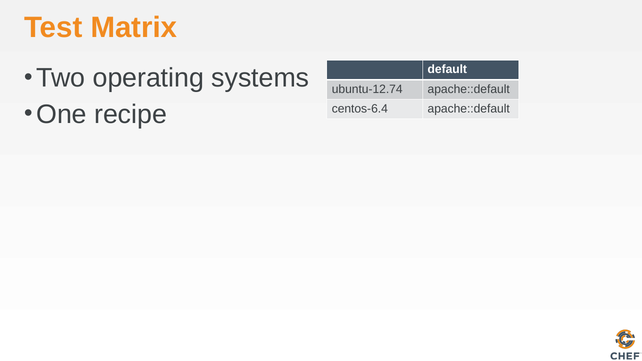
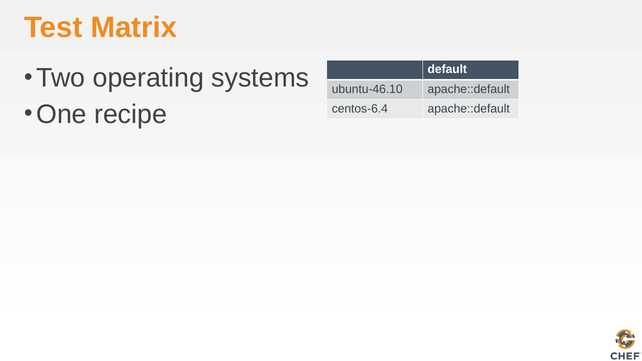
ubuntu-12.74: ubuntu-12.74 -> ubuntu-46.10 (367, 89)
